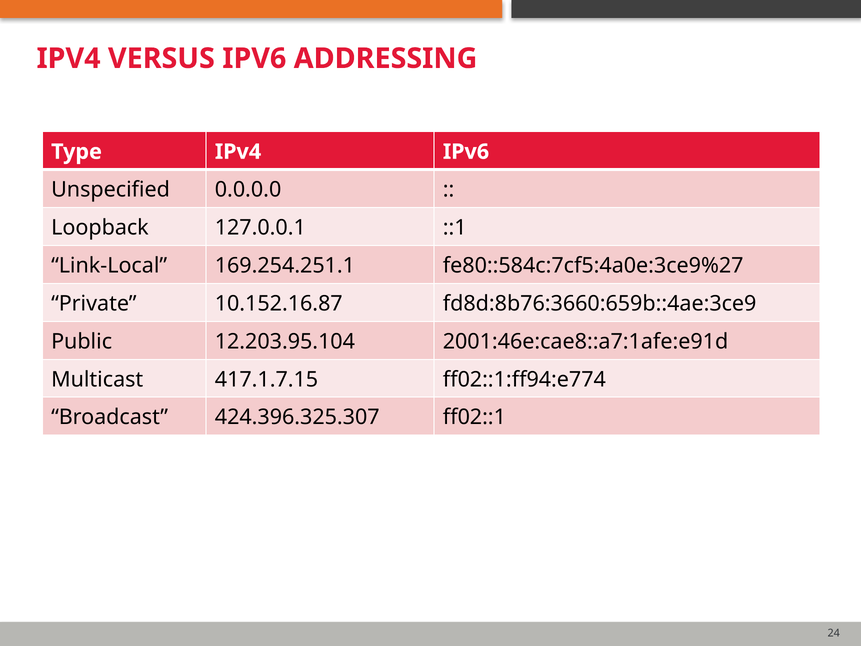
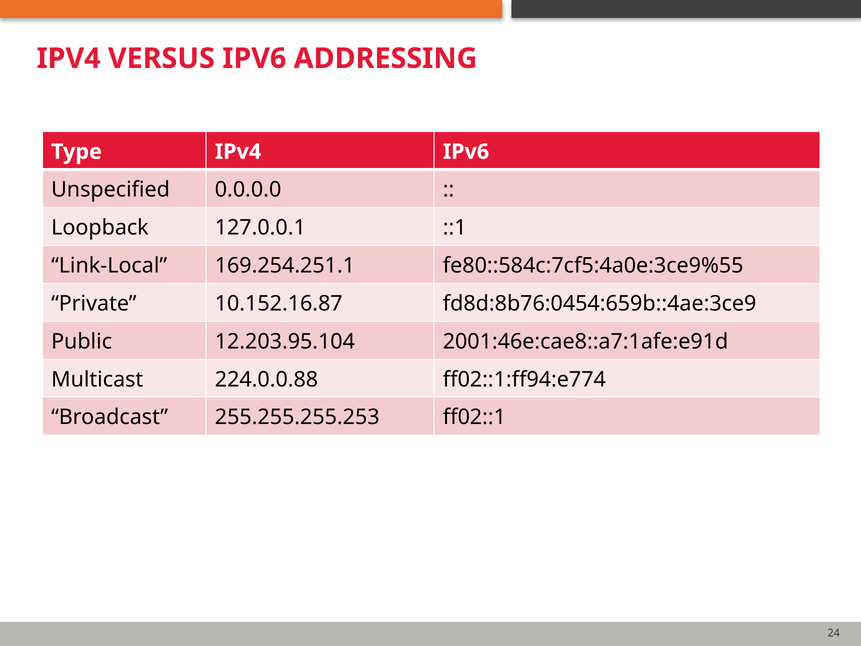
fe80::584c:7cf5:4a0e:3ce9%27: fe80::584c:7cf5:4a0e:3ce9%27 -> fe80::584c:7cf5:4a0e:3ce9%55 (593, 266)
fd8d:8b76:3660:659b::4ae:3ce9: fd8d:8b76:3660:659b::4ae:3ce9 -> fd8d:8b76:0454:659b::4ae:3ce9 (600, 303)
417.1.7.15: 417.1.7.15 -> 224.0.0.88 (267, 379)
424.396.325.307: 424.396.325.307 -> 255.255.255.253 (297, 417)
